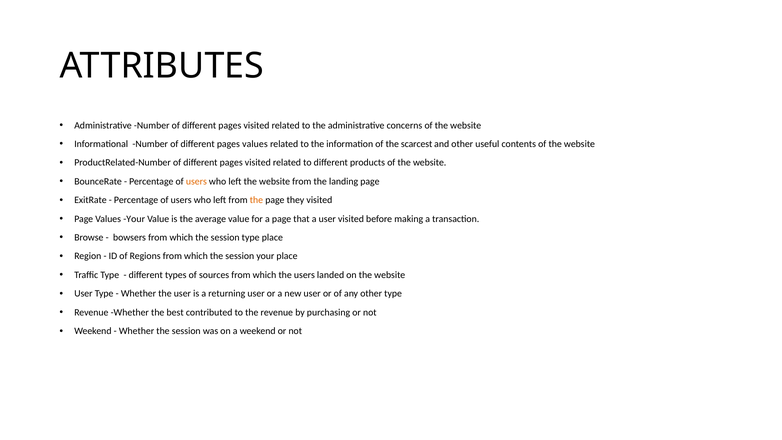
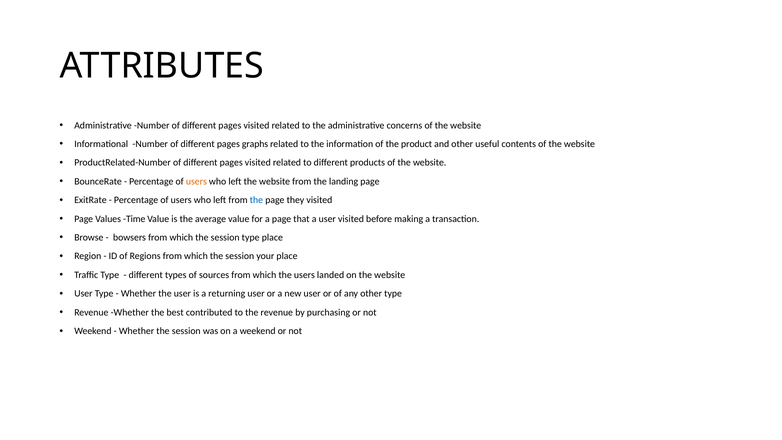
pages values: values -> graphs (255, 144)
scarcest: scarcest -> product (417, 144)
the colour: orange -> blue (256, 200)
Values Your: Your -> Time (134, 219)
